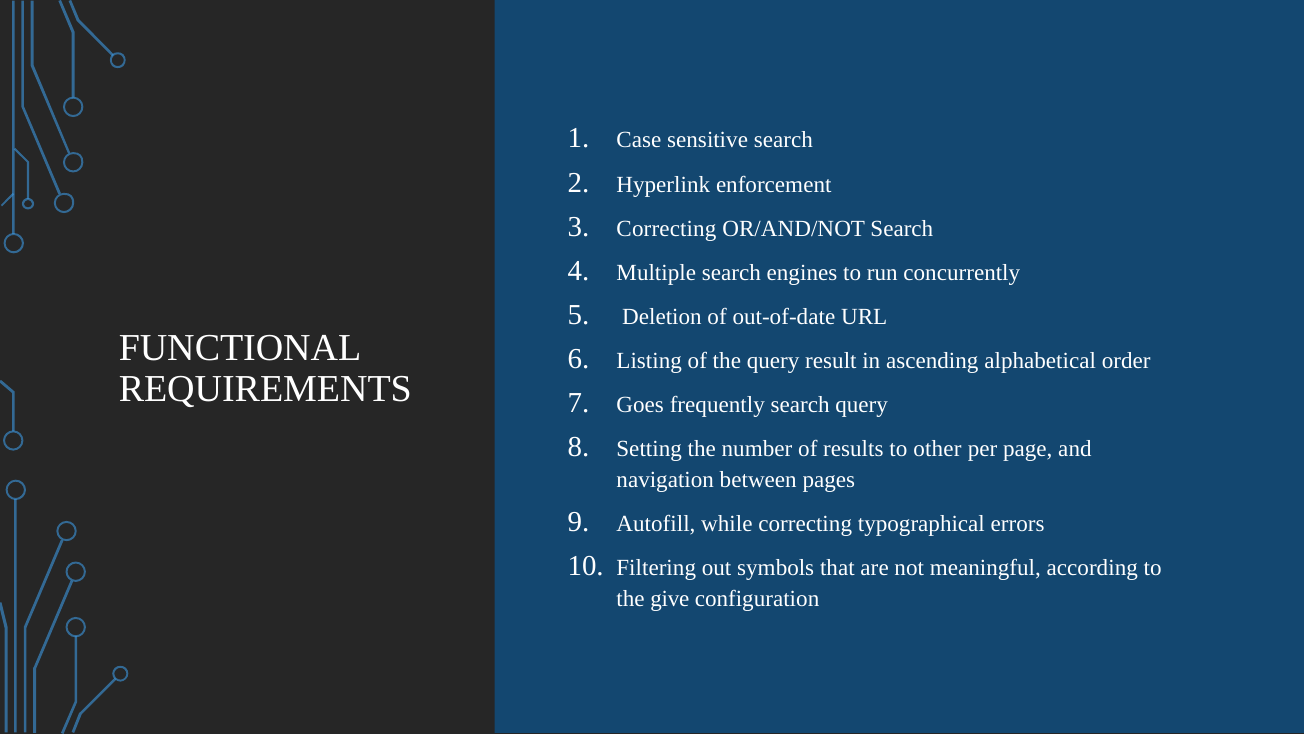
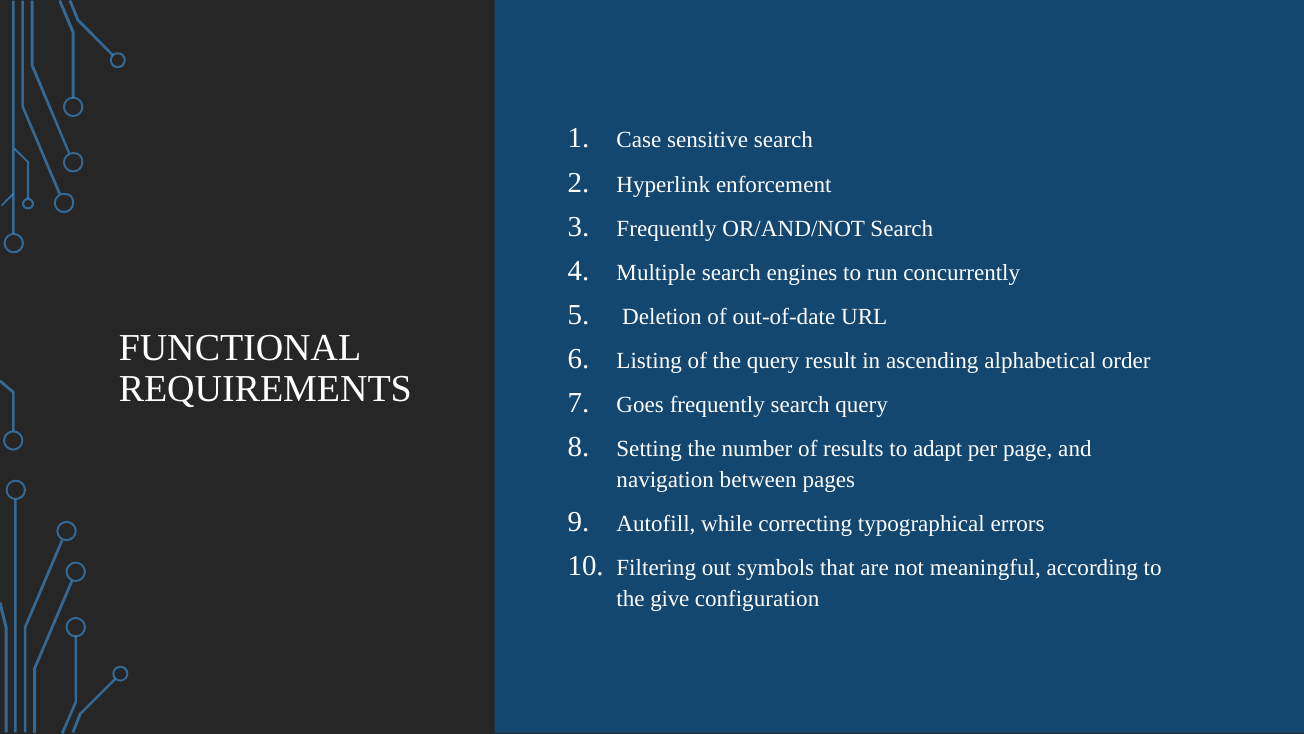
Correcting: Correcting -> Frequently (667, 228)
other: other -> adapt (938, 449)
